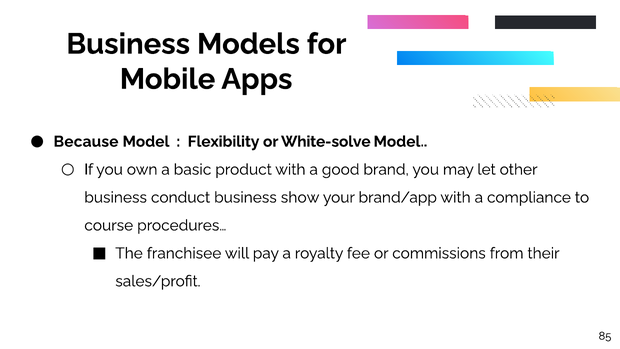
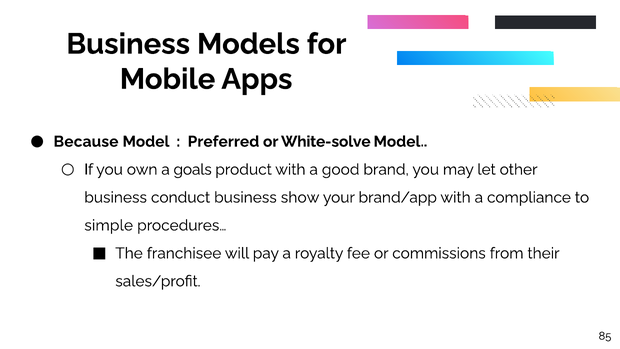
Flexibility: Flexibility -> Preferred (223, 142)
basic: basic -> goals (193, 169)
course: course -> simple (109, 225)
